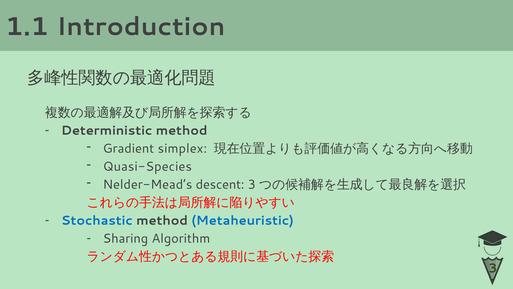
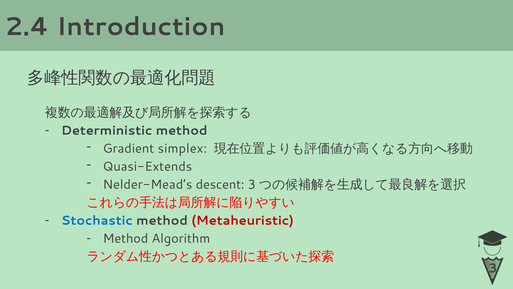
1.1: 1.1 -> 2.4 (27, 27)
Quasi-Species: Quasi-Species -> Quasi-Extends (147, 166)
Metaheuristic colour: blue -> red (243, 220)
Sharing: Sharing -> Method (125, 238)
